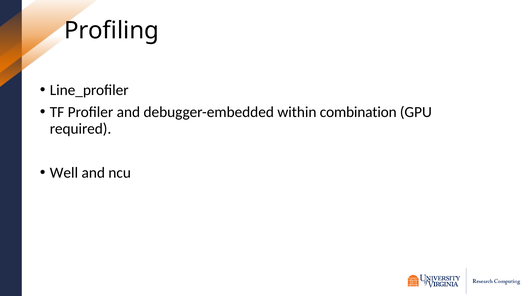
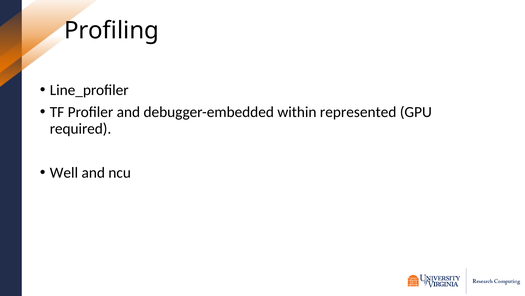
combination: combination -> represented (358, 112)
